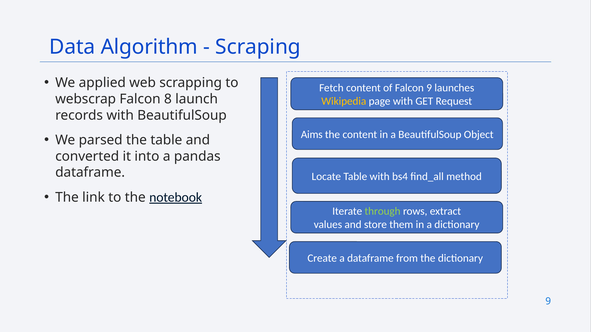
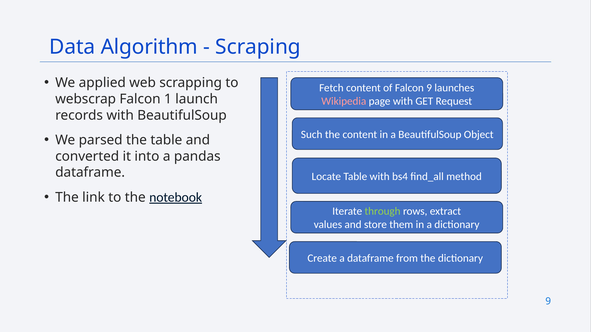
8: 8 -> 1 (168, 99)
Wikipedia colour: yellow -> pink (344, 101)
Aims: Aims -> Such (312, 135)
